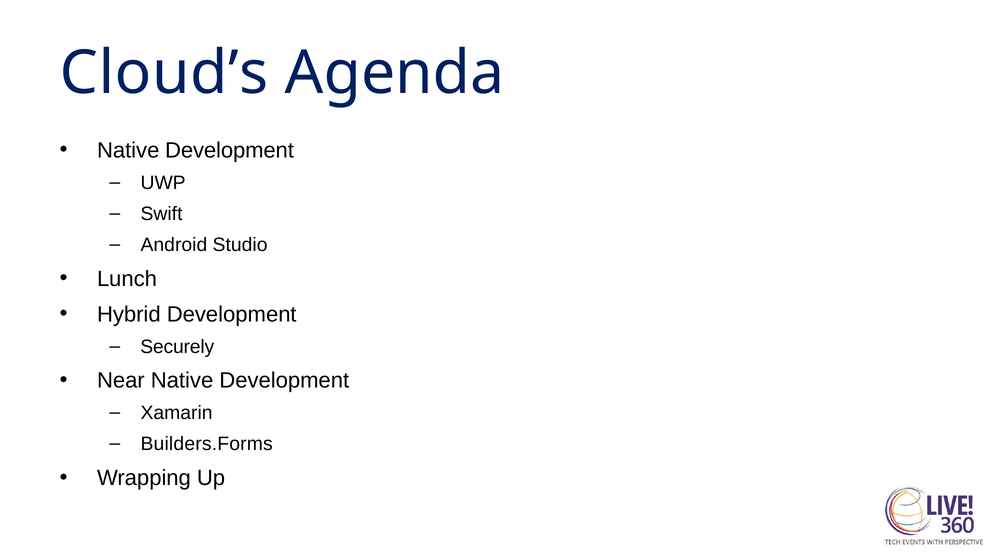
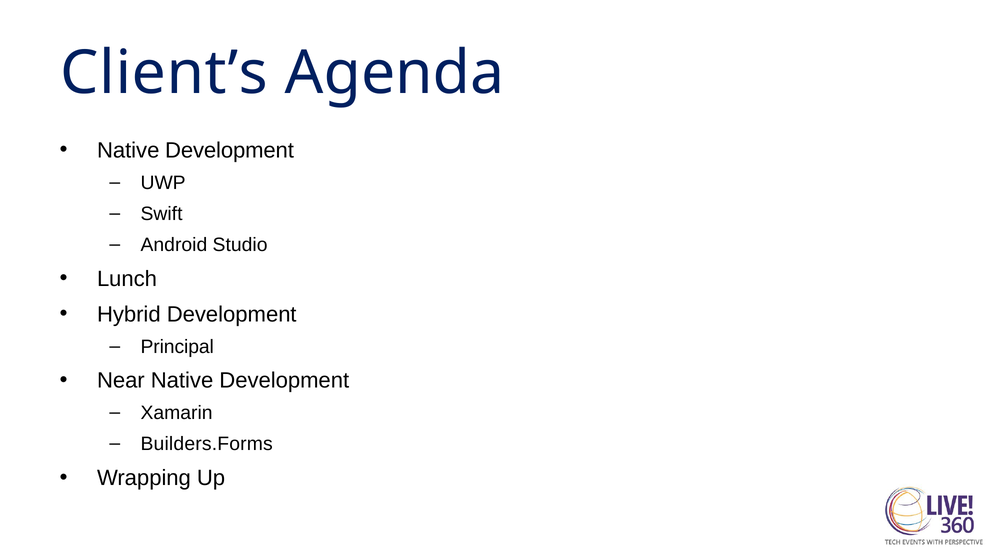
Cloud’s: Cloud’s -> Client’s (164, 73)
Securely: Securely -> Principal (177, 347)
